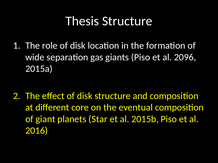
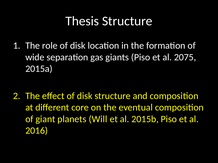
2096: 2096 -> 2075 (185, 57)
Star: Star -> Will (98, 119)
